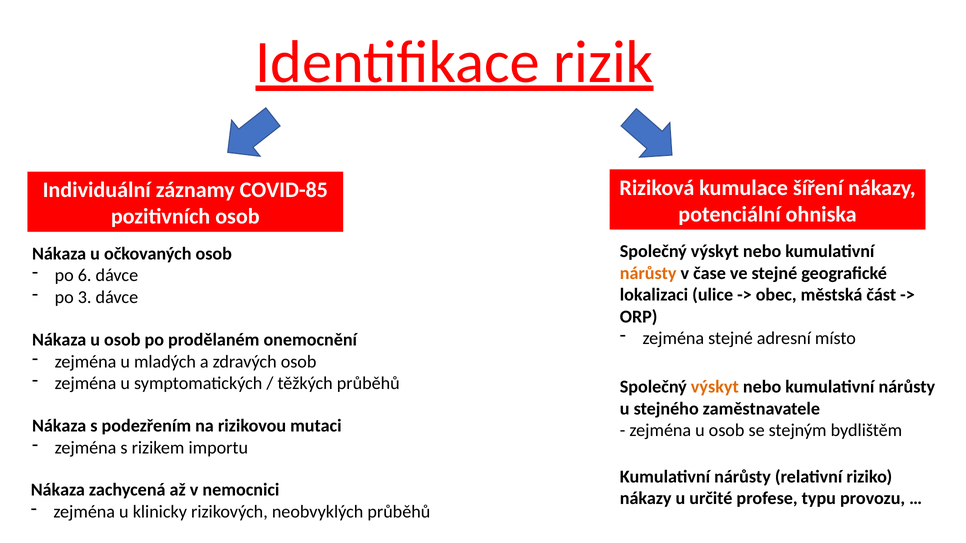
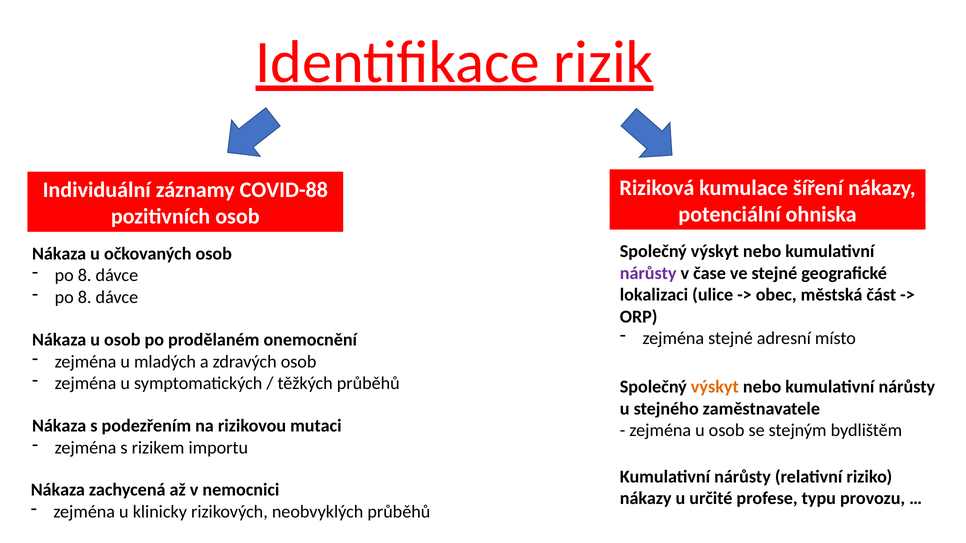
COVID-85: COVID-85 -> COVID-88 (284, 190)
nárůsty colour: orange -> purple (648, 273)
6: 6 -> 8 (85, 276)
3: 3 -> 8 (85, 297)
